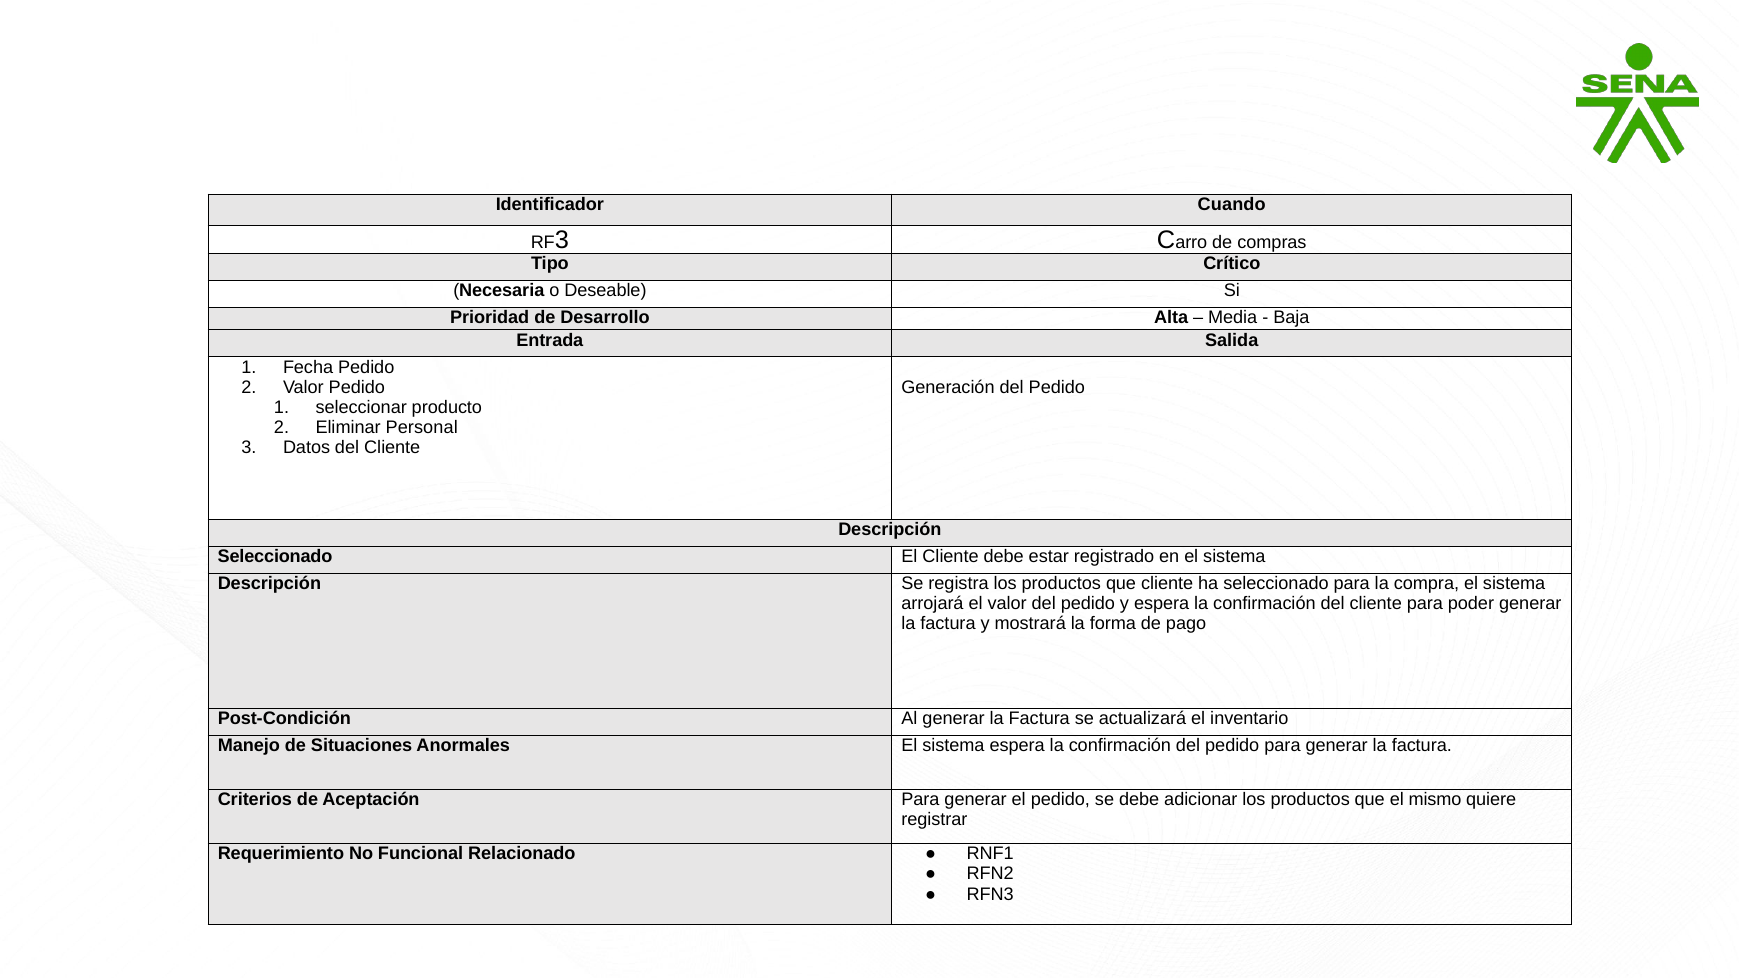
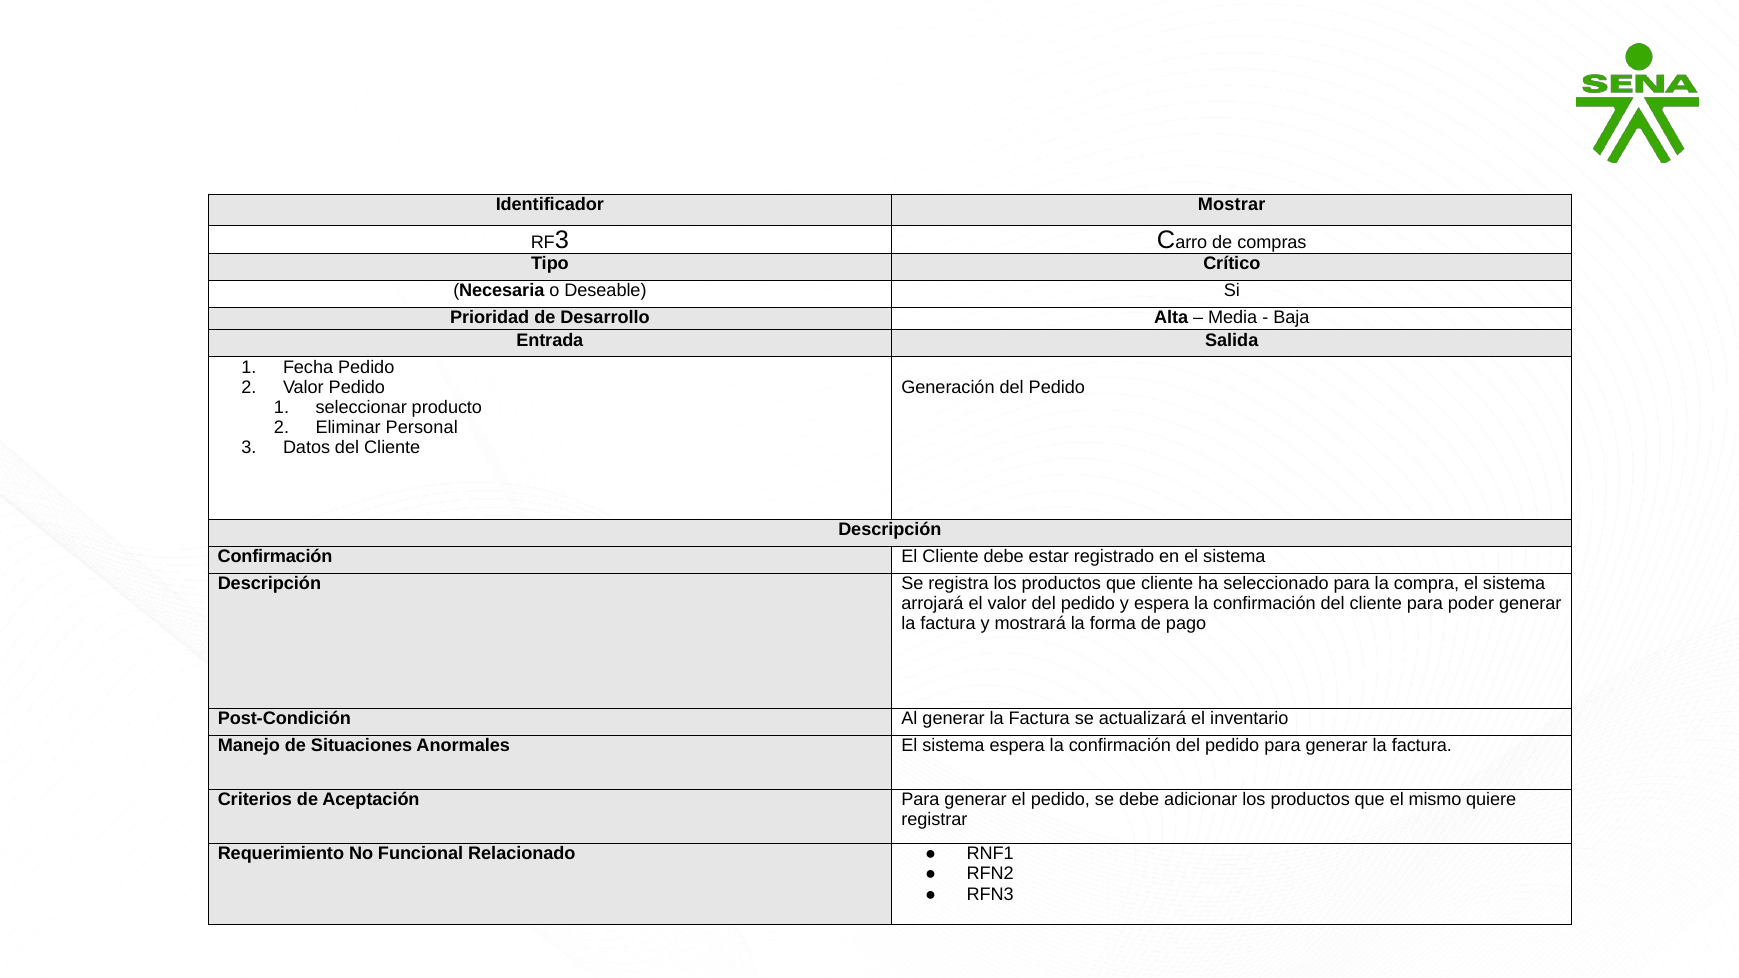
Cuando: Cuando -> Mostrar (1232, 204)
Seleccionado: Seleccionado -> Confirmación (275, 556)
